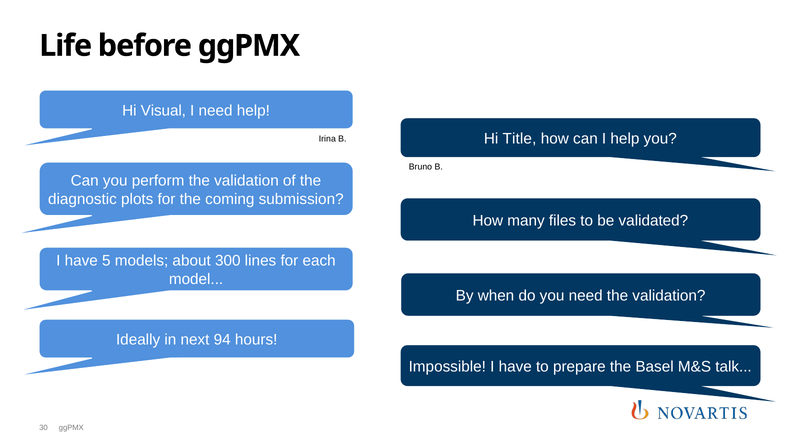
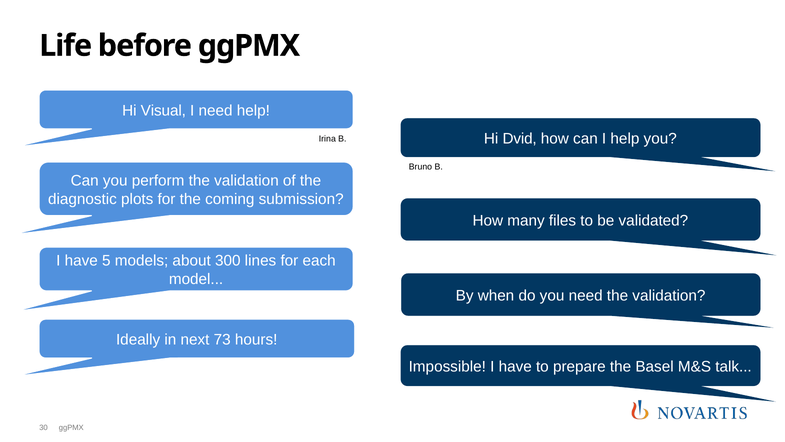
Title: Title -> Dvid (520, 139)
94: 94 -> 73 (222, 339)
